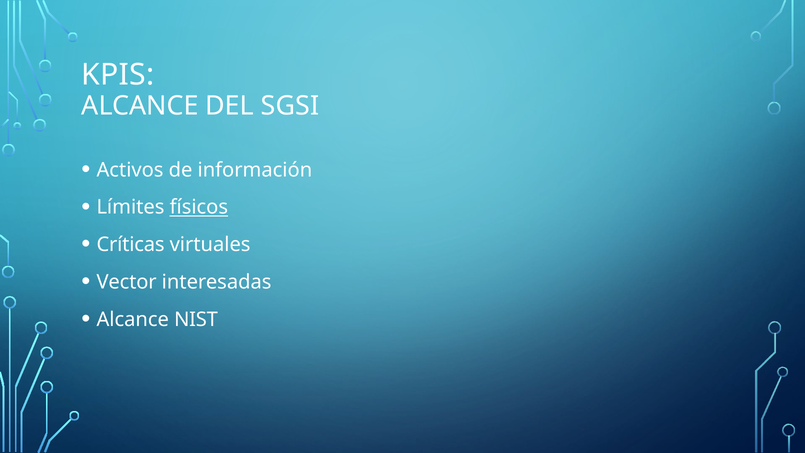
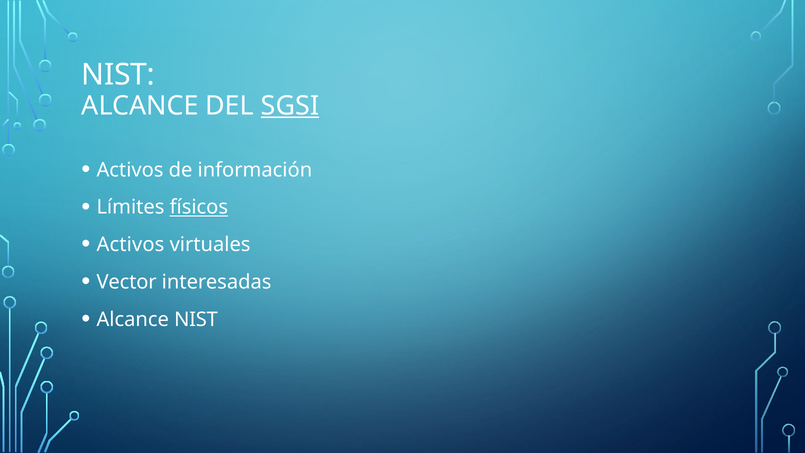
KPIS: KPIS -> NIST (118, 75)
SGSI underline: none -> present (290, 106)
Críticas: Críticas -> Activos (130, 245)
